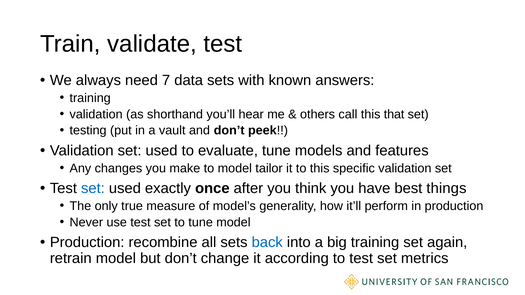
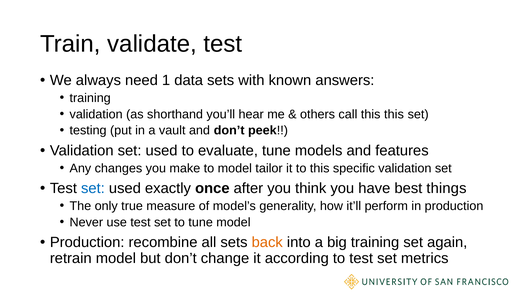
7: 7 -> 1 (166, 80)
this that: that -> this (394, 114)
back colour: blue -> orange (267, 243)
